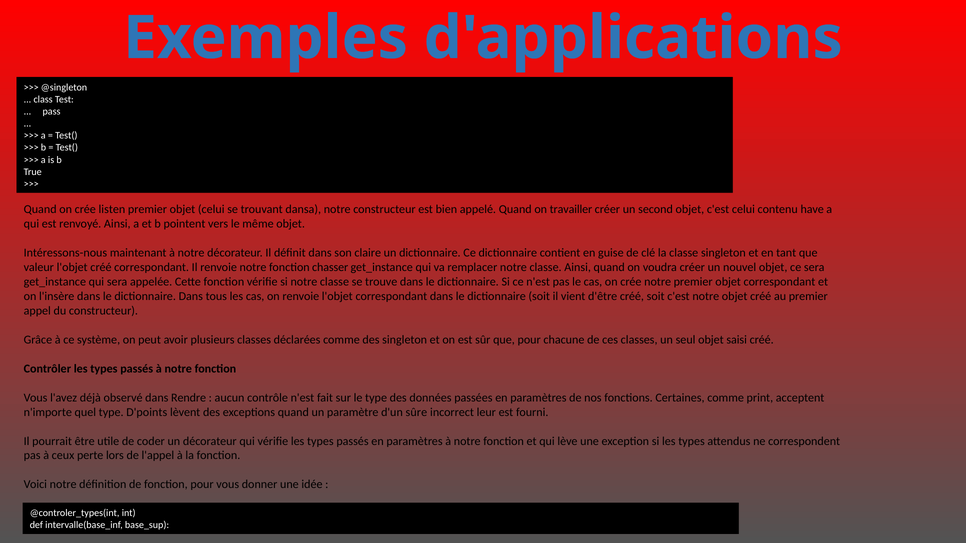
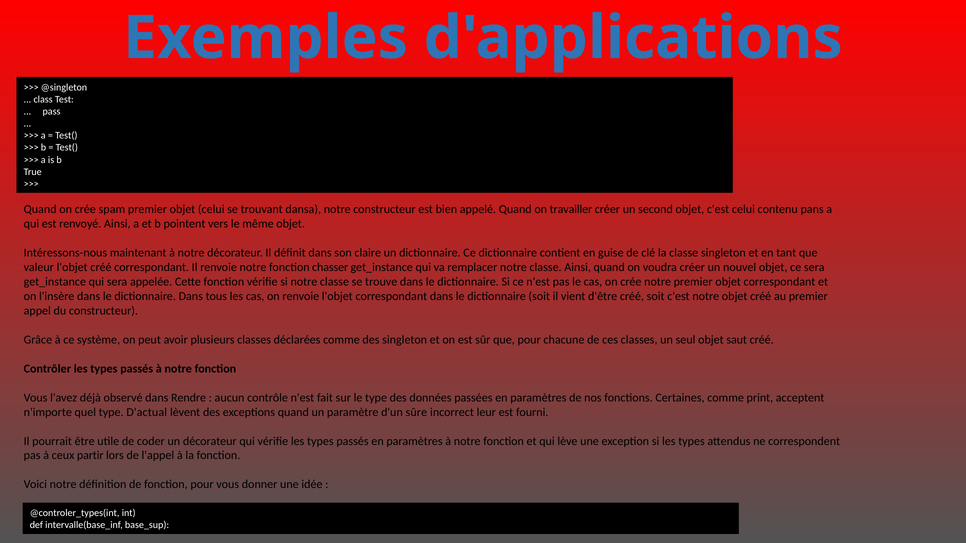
listen: listen -> spam (112, 209)
have: have -> pans (812, 209)
saisi: saisi -> saut (737, 340)
D'points: D'points -> D'actual (147, 412)
perte: perte -> partir (90, 456)
